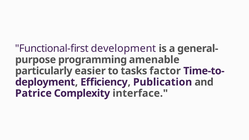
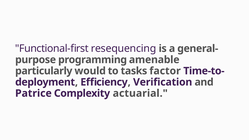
development: development -> resequencing (124, 49)
easier: easier -> would (90, 71)
Publication: Publication -> Verification (163, 82)
interface: interface -> actuarial (140, 93)
